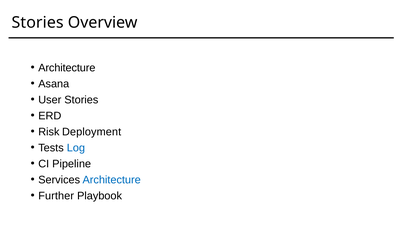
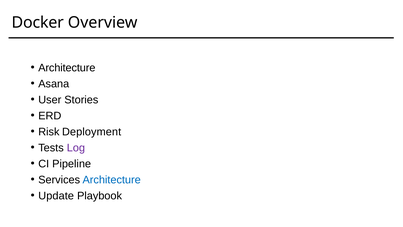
Stories: Stories -> Docker (38, 22)
Log colour: blue -> purple (76, 148)
Further: Further -> Update (56, 196)
